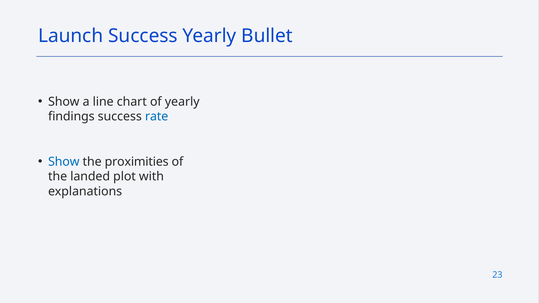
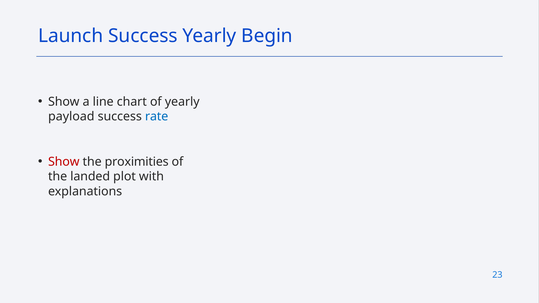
Bullet: Bullet -> Begin (267, 36)
findings: findings -> payload (71, 117)
Show colour: blue -> red (64, 162)
